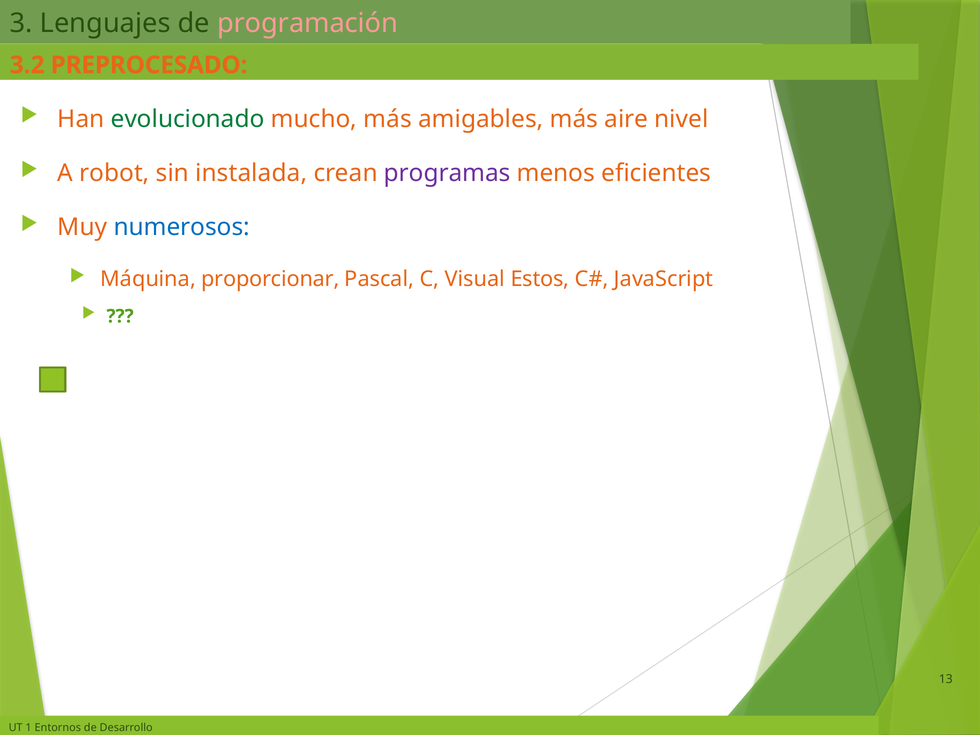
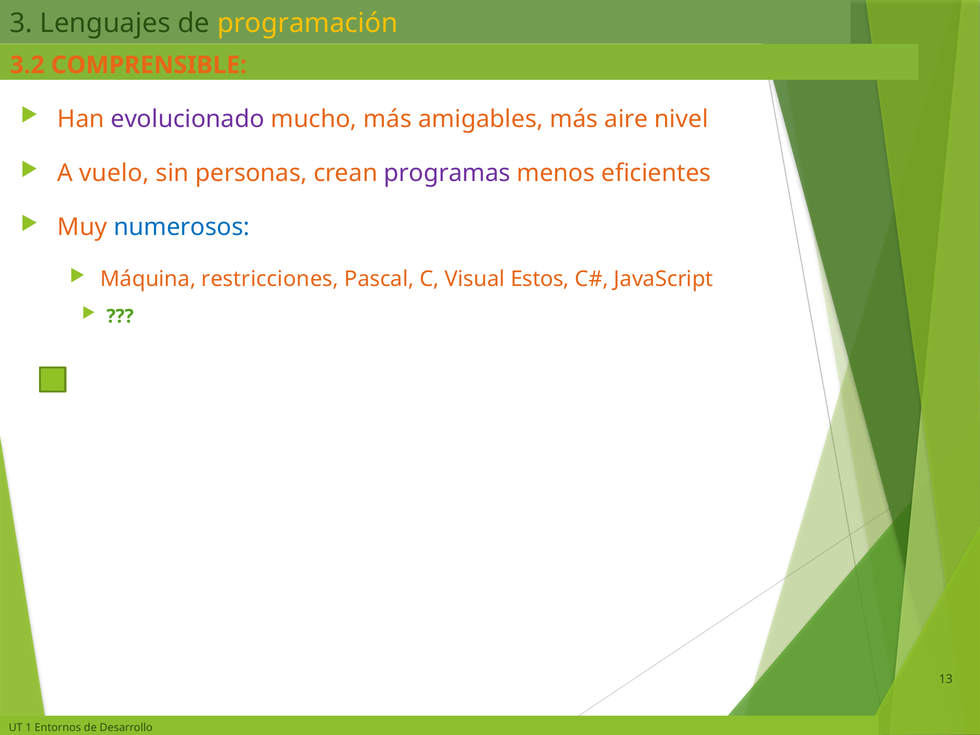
programación colour: pink -> yellow (308, 23)
PREPROCESADO: PREPROCESADO -> COMPRENSIBLE (149, 65)
evolucionado colour: green -> purple (188, 119)
robot: robot -> vuelo (114, 173)
instalada: instalada -> personas (251, 173)
proporcionar: proporcionar -> restricciones (270, 279)
